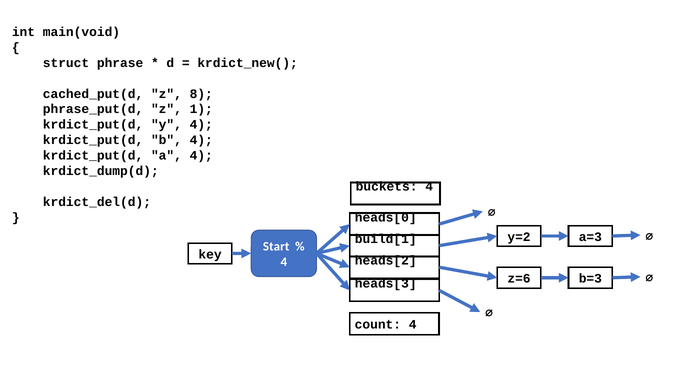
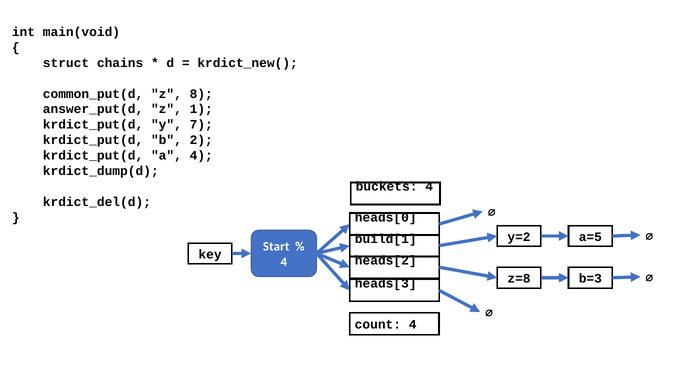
phrase: phrase -> chains (120, 63)
cached_put(d: cached_put(d -> common_put(d (93, 94)
phrase_put(d: phrase_put(d -> answer_put(d (93, 109)
y 4: 4 -> 7 (201, 125)
b 4: 4 -> 2 (201, 140)
a=3: a=3 -> a=5 (590, 237)
z=6: z=6 -> z=8 (519, 278)
